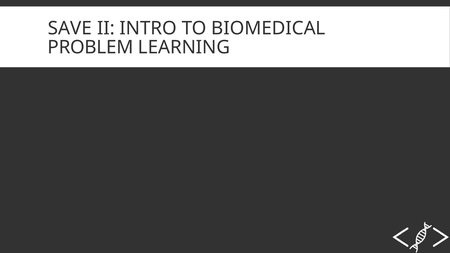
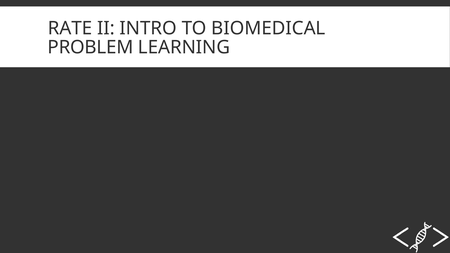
SAVE: SAVE -> RATE (70, 28)
